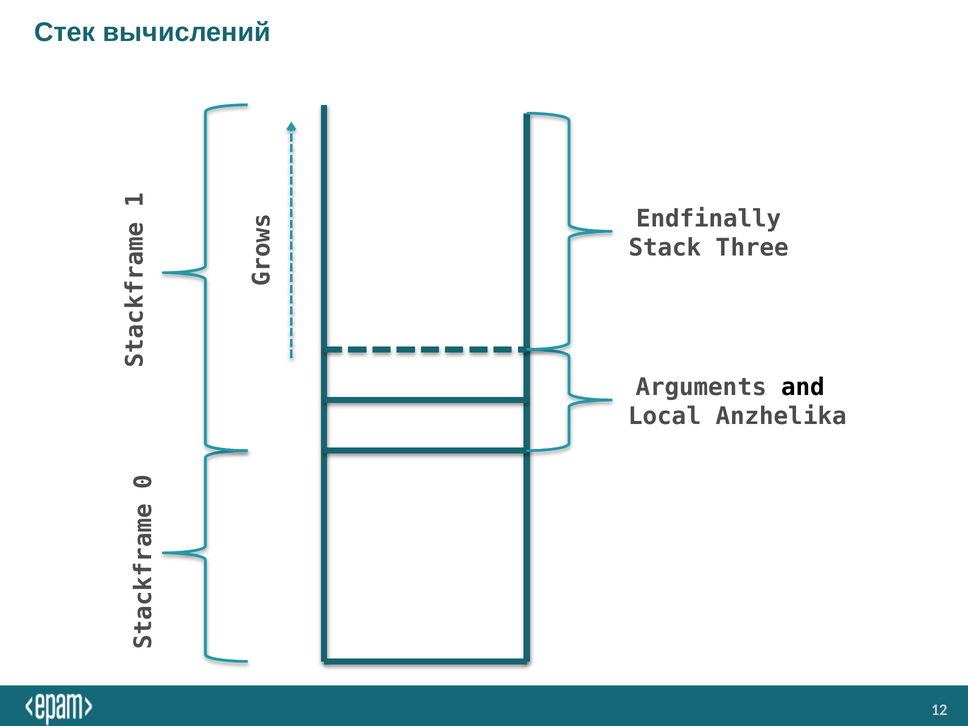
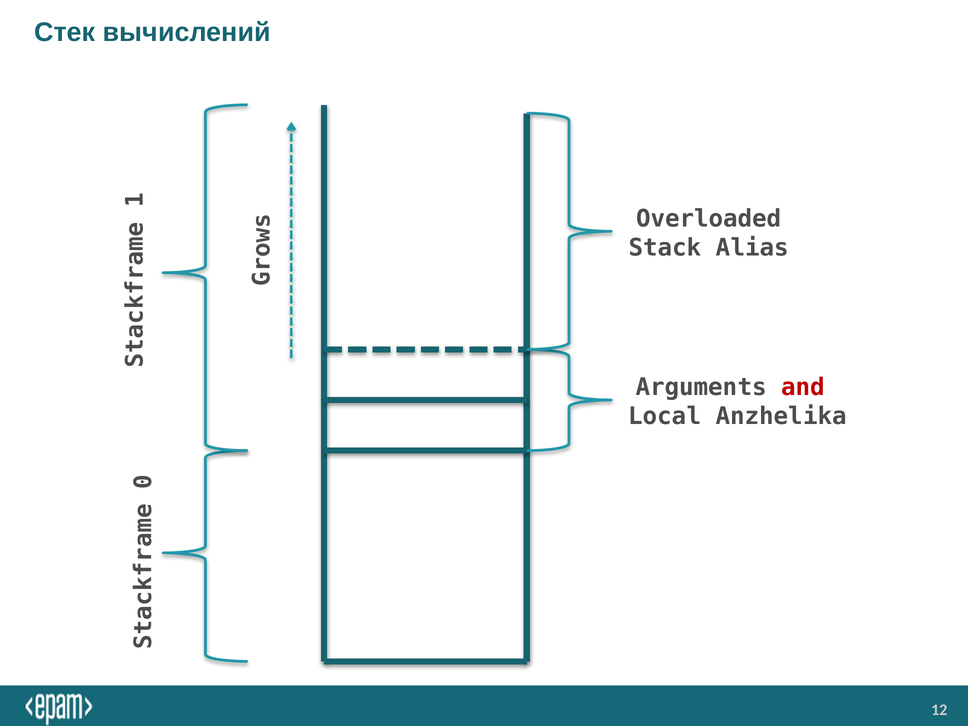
Endfinally: Endfinally -> Overloaded (709, 219)
Three: Three -> Alias (752, 248)
and colour: black -> red (803, 387)
